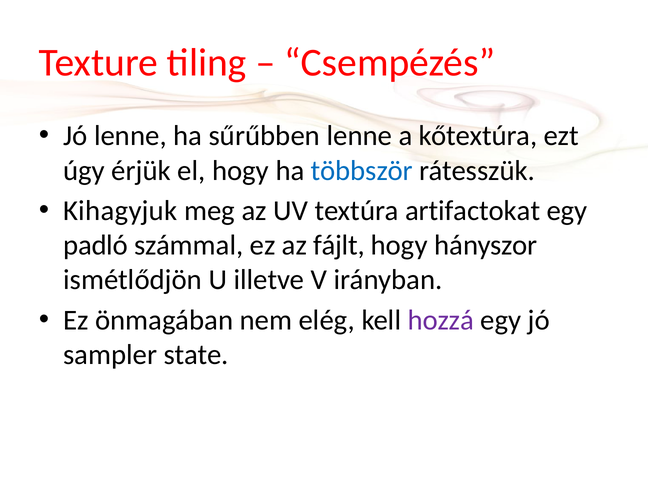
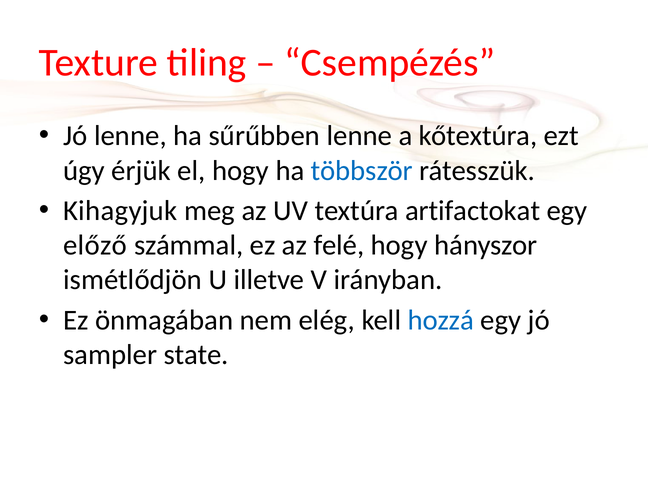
padló: padló -> előző (95, 245)
fájlt: fájlt -> felé (339, 245)
hozzá colour: purple -> blue (441, 320)
